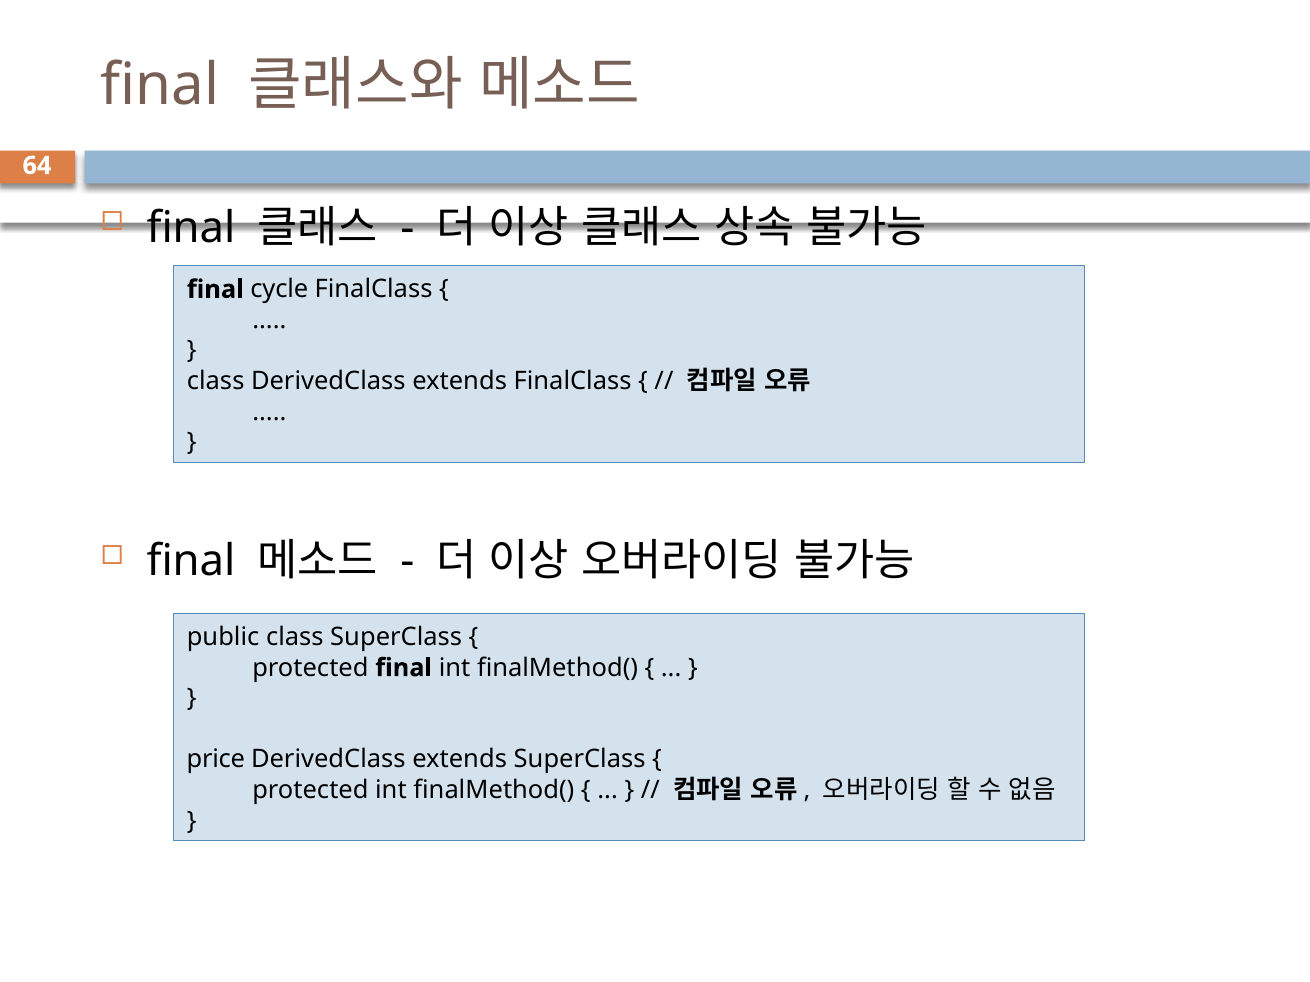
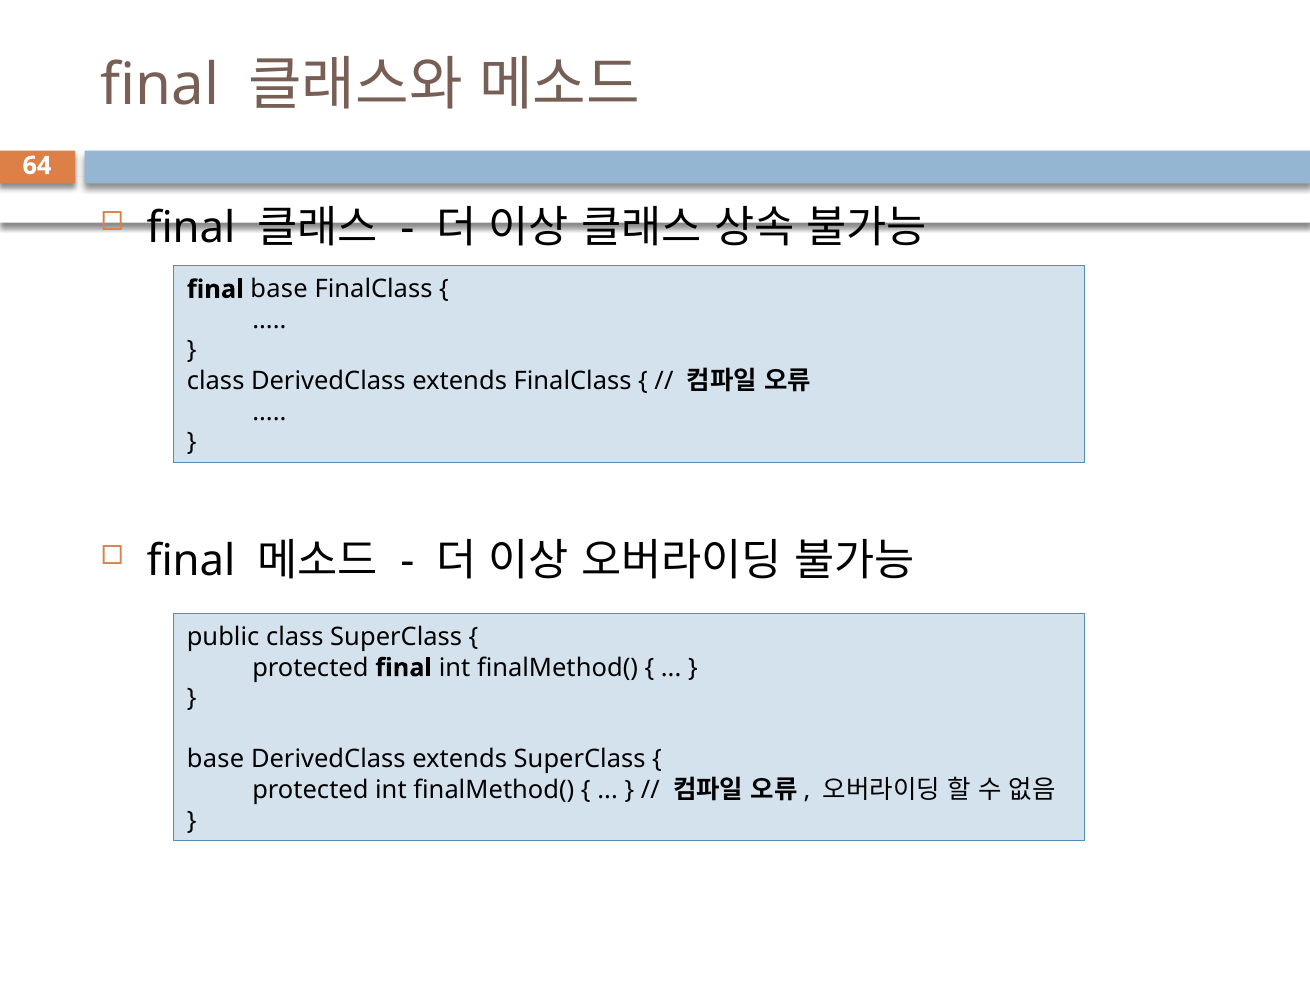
final cycle: cycle -> base (279, 290)
price: price -> base (216, 760)
